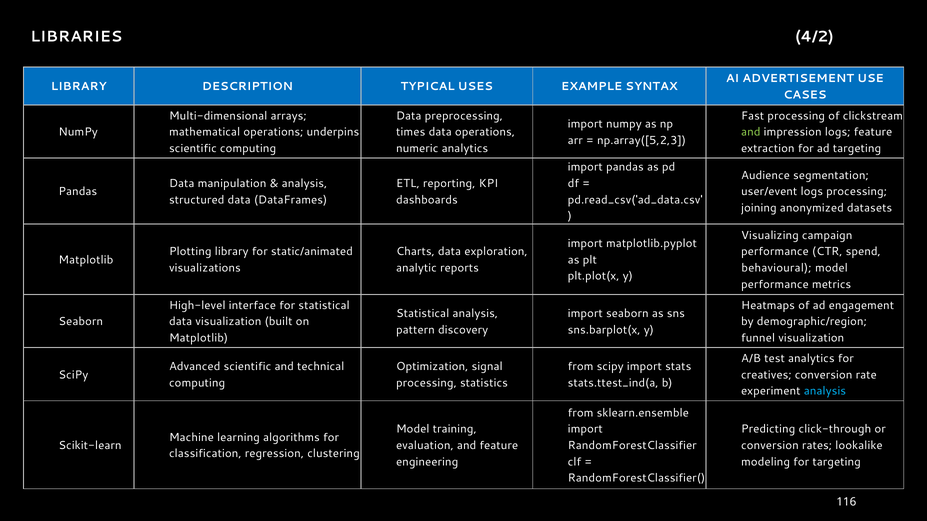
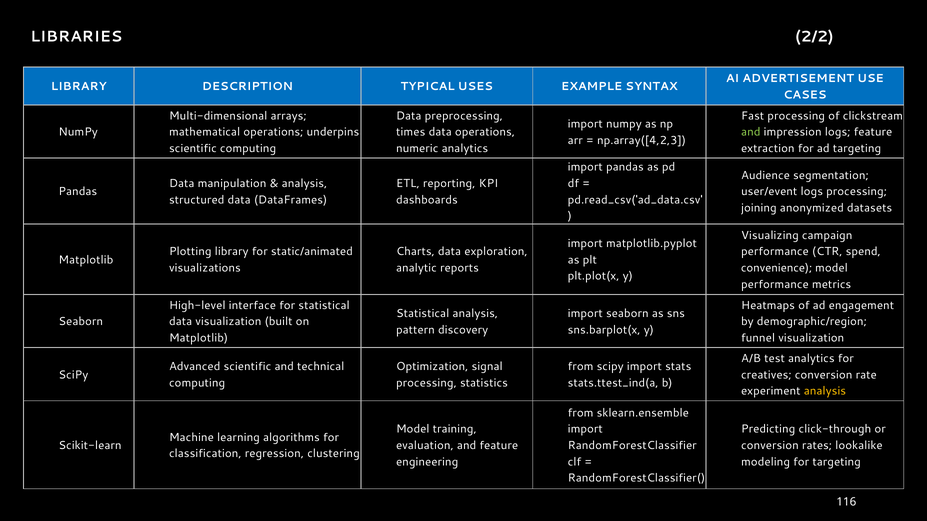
4/2: 4/2 -> 2/2 (814, 37)
np.array([5,2,3: np.array([5,2,3 -> np.array([4,2,3 (642, 140)
behavioural: behavioural -> convenience (777, 268)
analysis colour: light blue -> yellow (825, 391)
